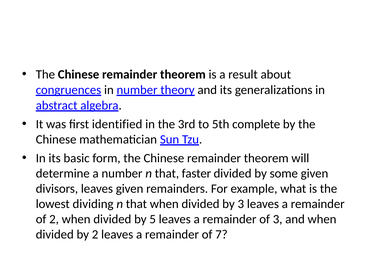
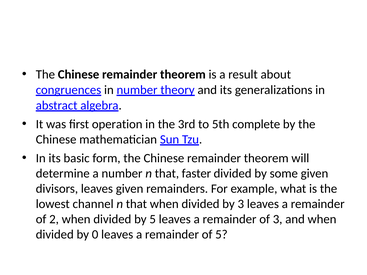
identified: identified -> operation (117, 124)
dividing: dividing -> channel (93, 204)
by 2: 2 -> 0 (95, 235)
of 7: 7 -> 5 (221, 235)
